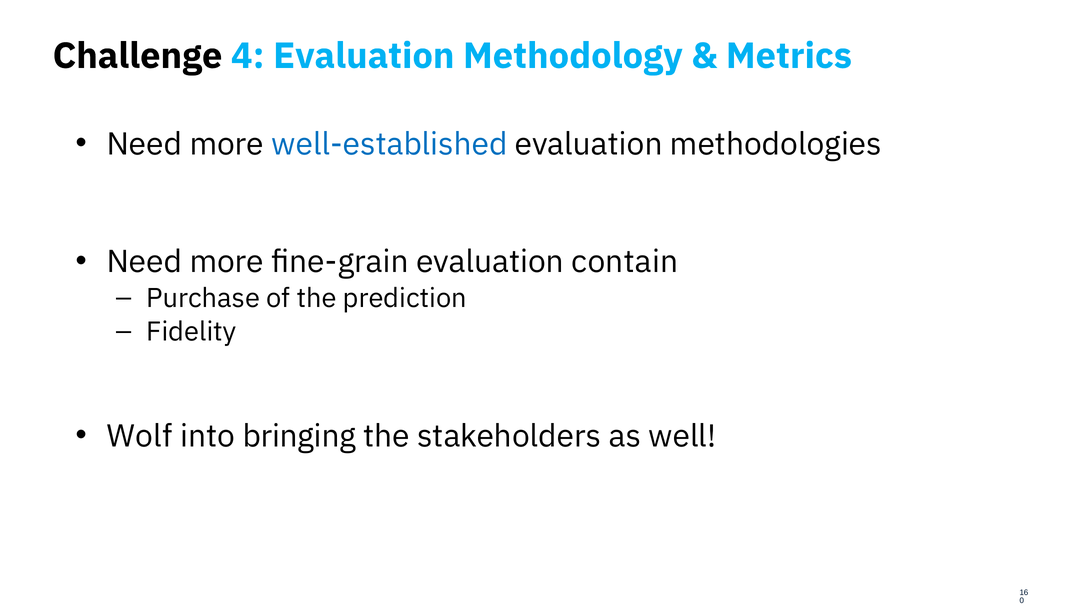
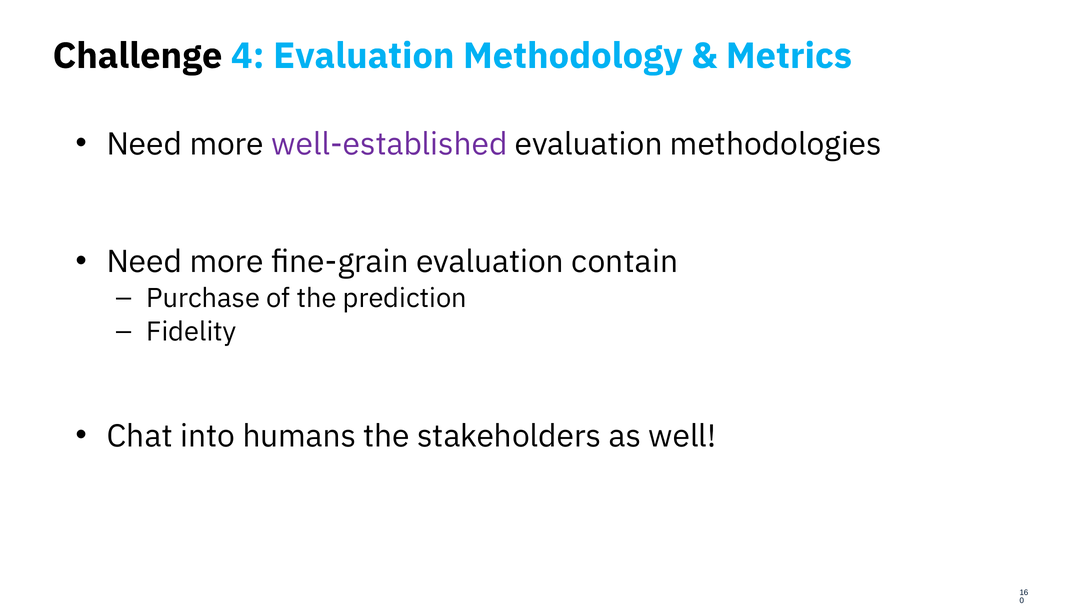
well-established colour: blue -> purple (389, 144)
Wolf: Wolf -> Chat (140, 436)
bringing: bringing -> humans (299, 436)
